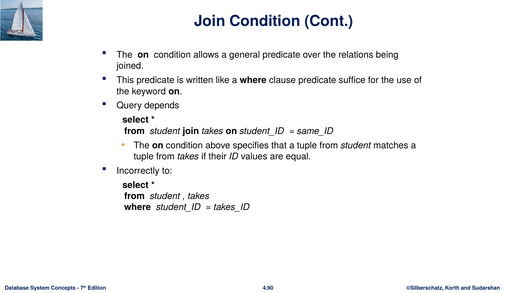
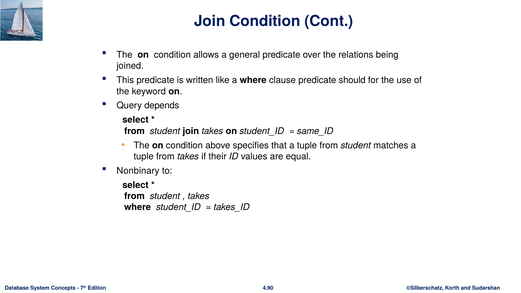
suffice: suffice -> should (352, 80)
Incorrectly: Incorrectly -> Nonbinary (138, 171)
